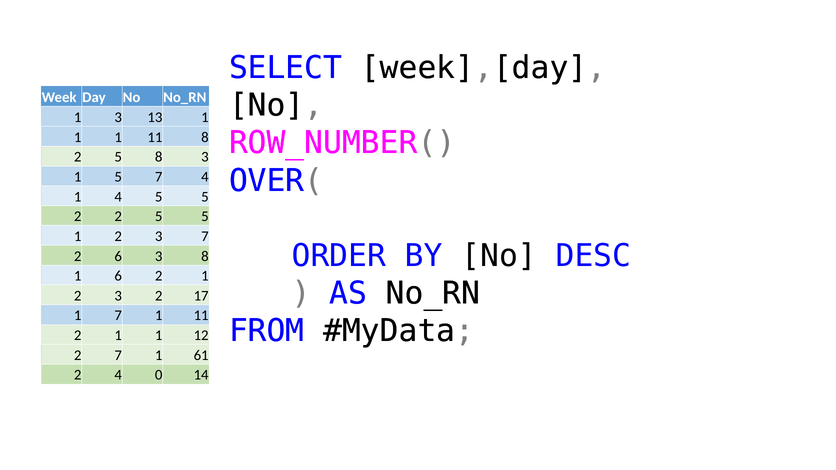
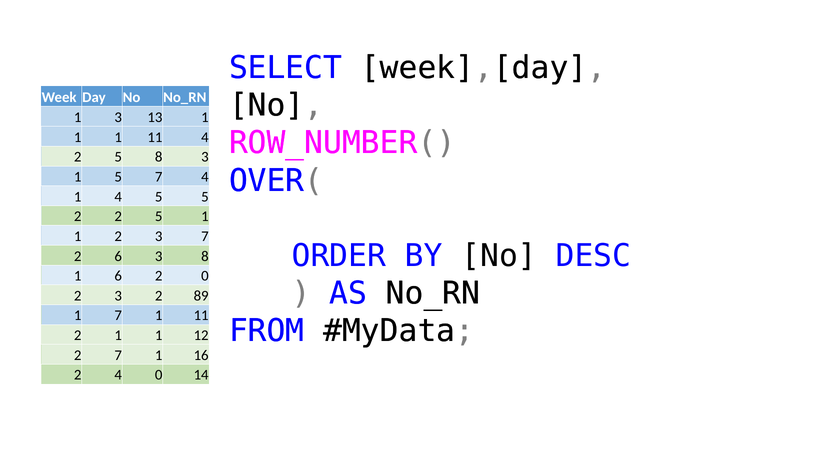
8: 8 -> 4 (205, 137)
5: 5 -> 1 (205, 217)
1: 1 -> 0 (205, 276)
17: 17 -> 89 (201, 296)
61: 61 -> 16 (201, 355)
